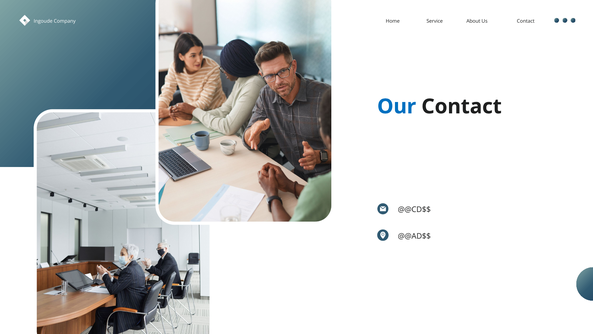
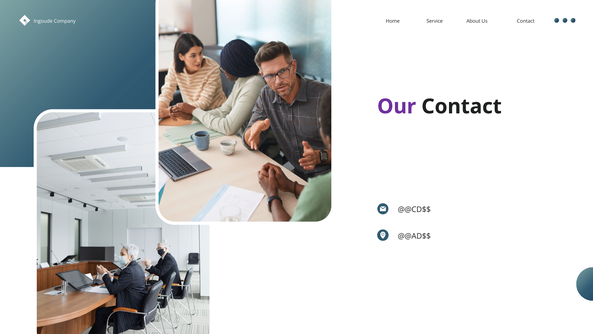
Our colour: blue -> purple (397, 106)
